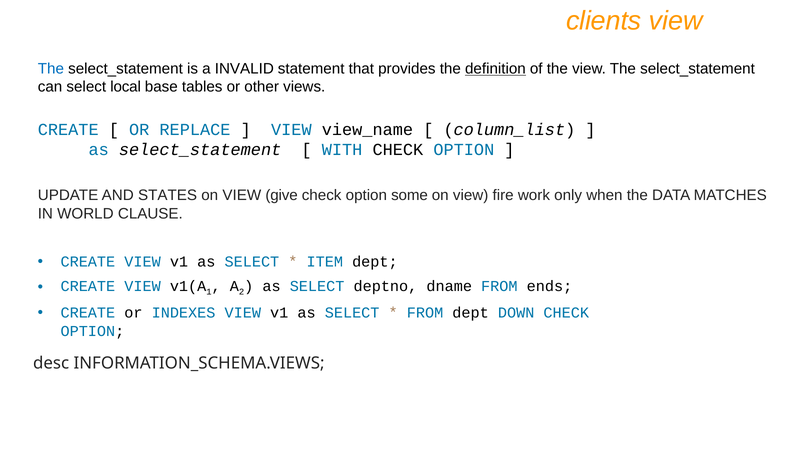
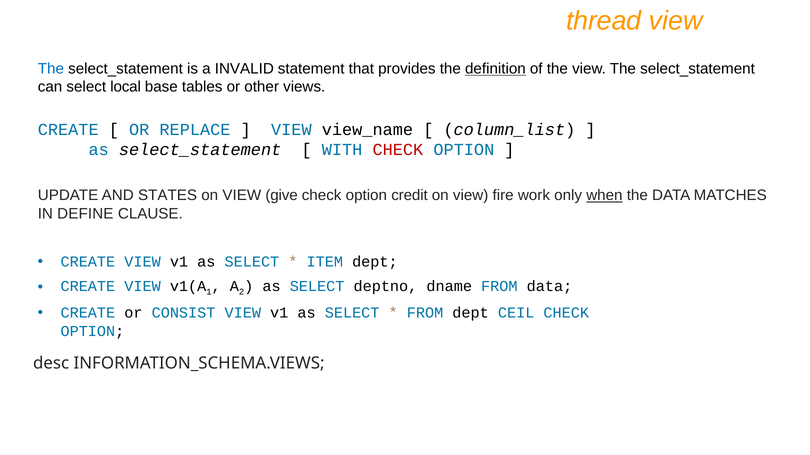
clients: clients -> thread (604, 21)
CHECK colour: black -> red (398, 150)
some: some -> credit (410, 196)
when underline: none -> present (604, 196)
WORLD: WORLD -> DEFINE (85, 214)
FROM ends: ends -> data (549, 287)
INDEXES: INDEXES -> CONSIST (184, 313)
DOWN: DOWN -> CEIL (516, 313)
